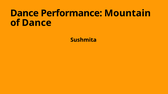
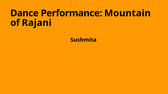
of Dance: Dance -> Rajani (37, 23)
